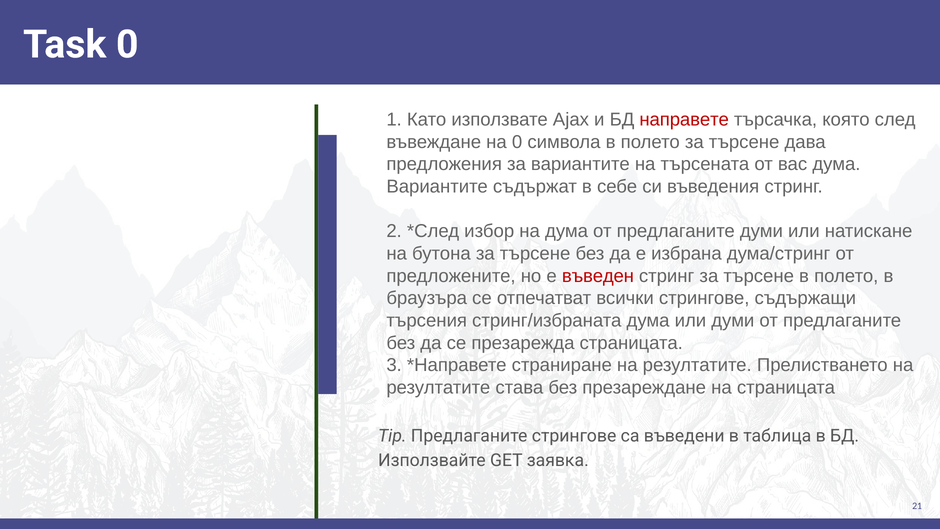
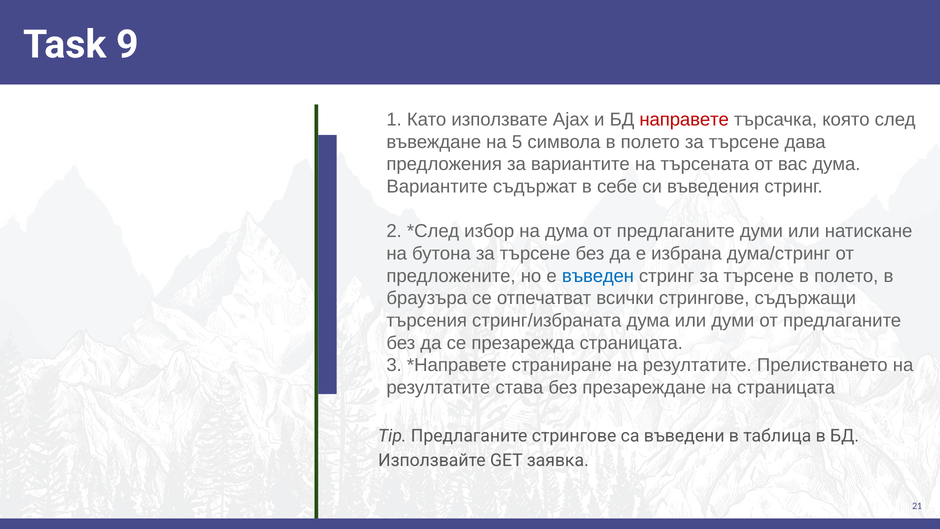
Task 0: 0 -> 9 (127, 45)
на 0: 0 -> 5 (517, 142)
въведен colour: red -> blue (598, 276)
